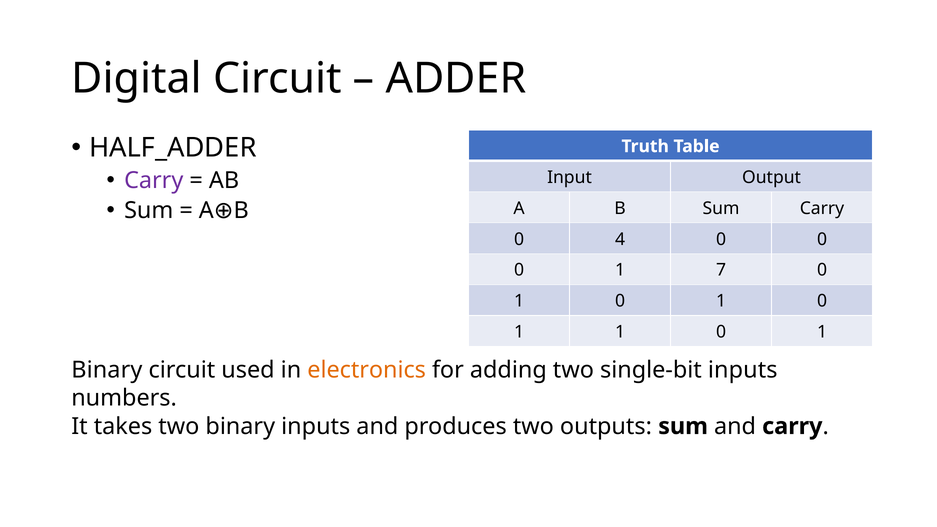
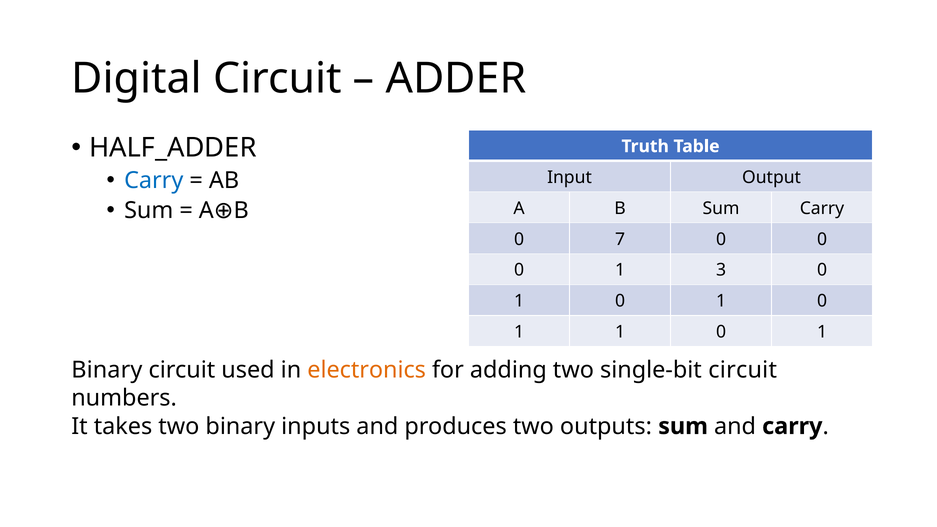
Carry colour: purple -> blue (154, 180)
4: 4 -> 7 (620, 239)
7: 7 -> 3 (721, 270)
single-bit inputs: inputs -> circuit (743, 370)
